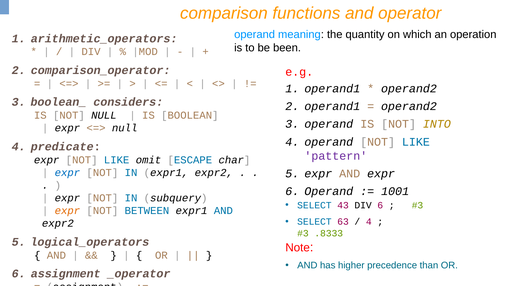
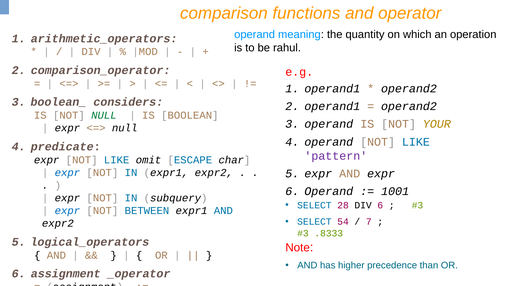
been: been -> rahul (287, 48)
NULL colour: black -> green (104, 115)
INTO: INTO -> YOUR (437, 124)
43: 43 -> 28 (343, 206)
expr colour: orange -> blue (67, 211)
63: 63 -> 54 (343, 222)
4: 4 -> 7 (369, 222)
